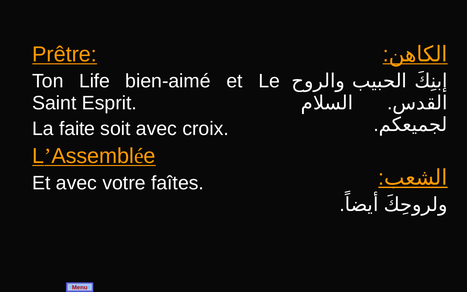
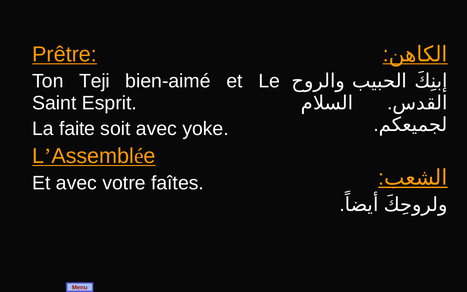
Life: Life -> Teji (95, 81)
croix: croix -> yoke (206, 129)
